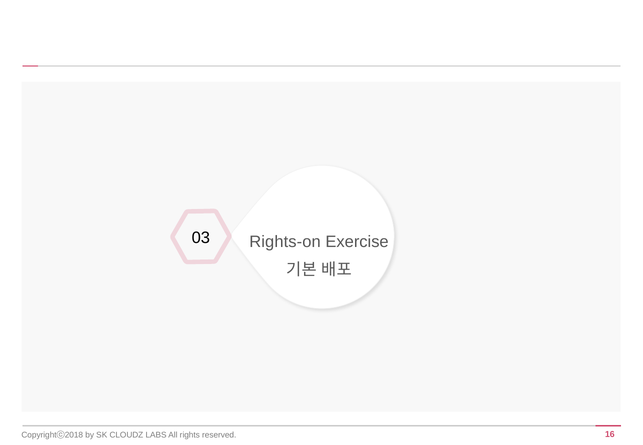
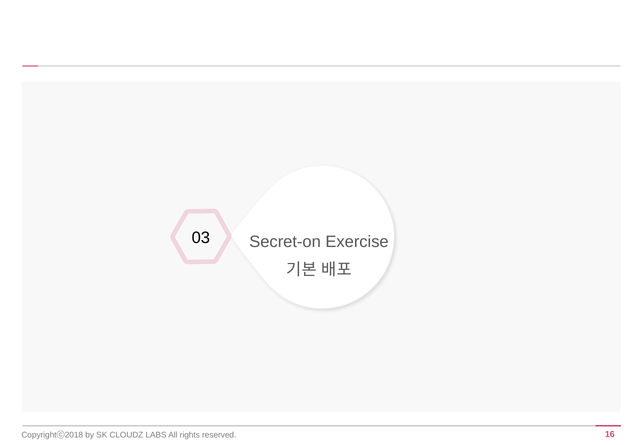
Rights-on: Rights-on -> Secret-on (285, 242)
